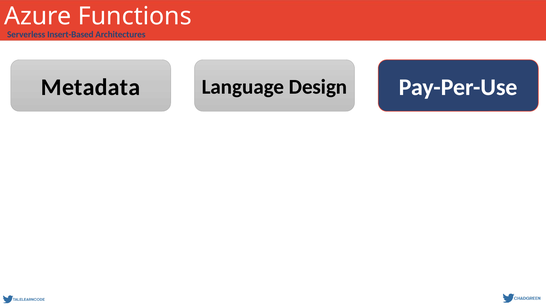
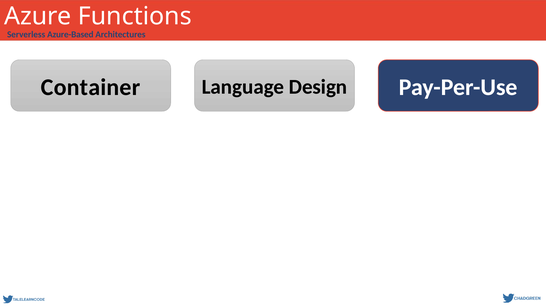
Insert-Based: Insert-Based -> Azure-Based (70, 35)
Metadata: Metadata -> Container (91, 87)
